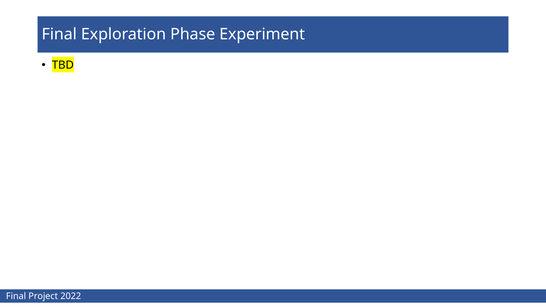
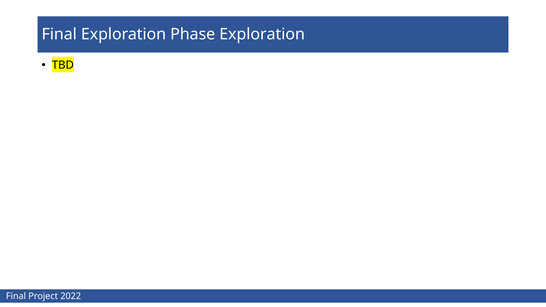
Phase Experiment: Experiment -> Exploration (262, 34)
